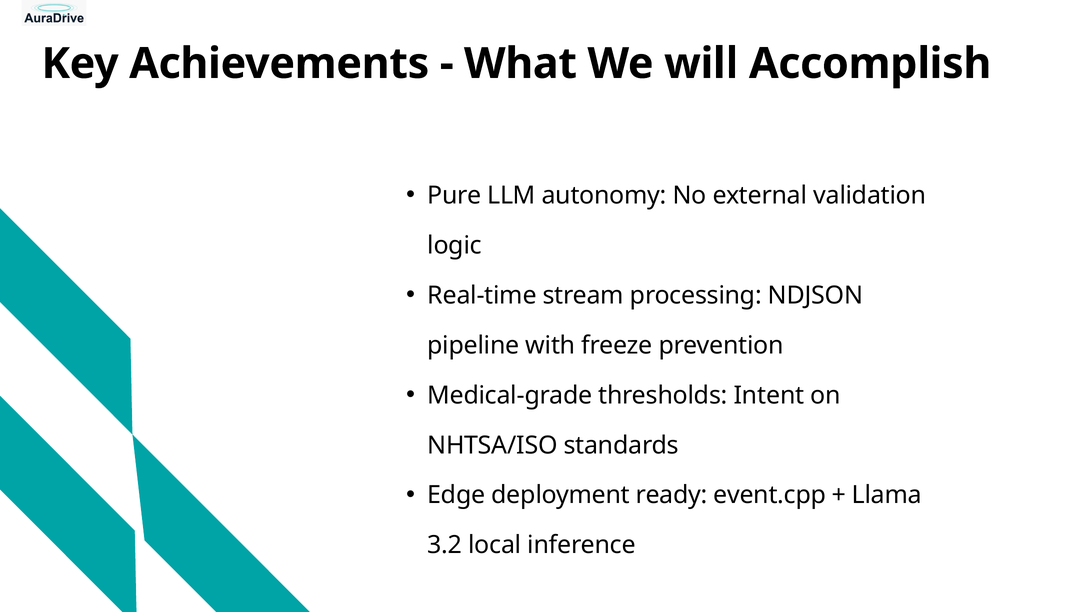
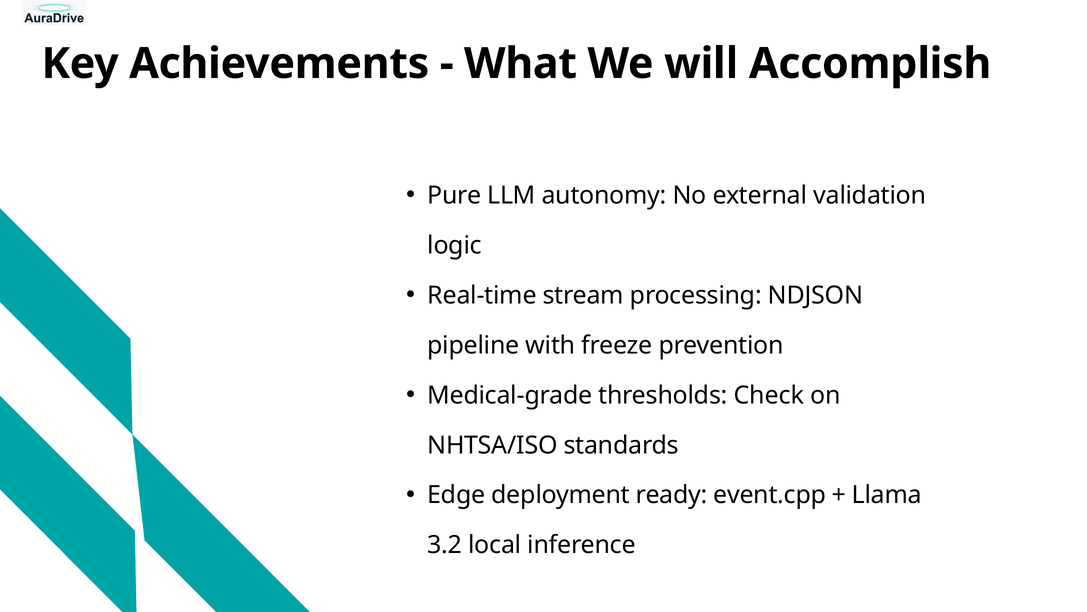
Intent: Intent -> Check (769, 395)
